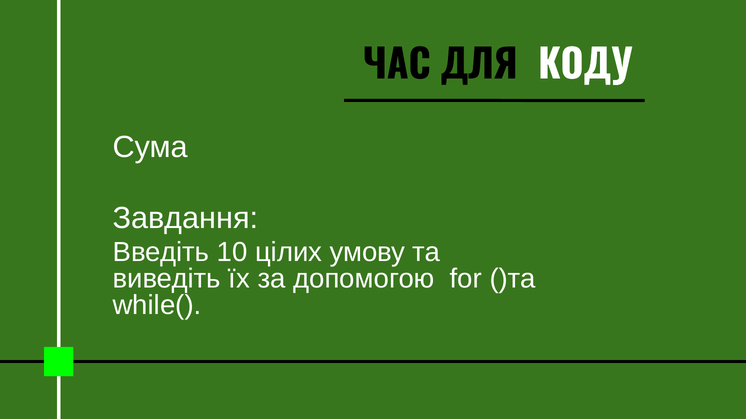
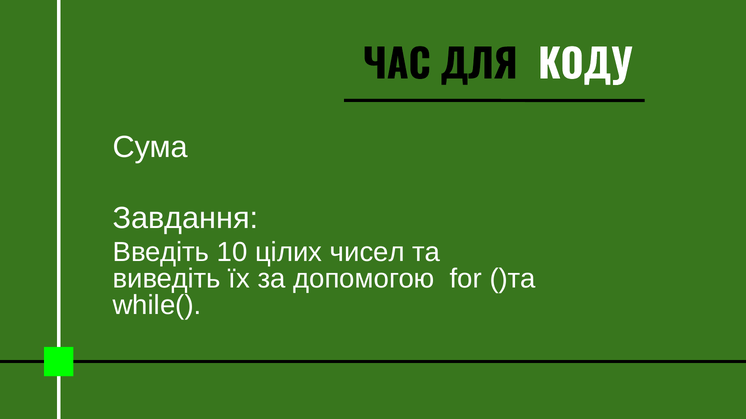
умову: умову -> чисел (367, 253)
